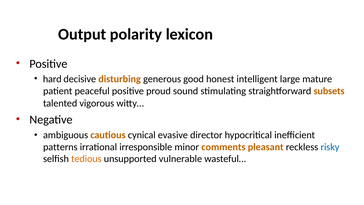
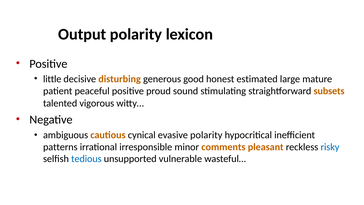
hard: hard -> little (52, 79)
intelligent: intelligent -> estimated (257, 79)
evasive director: director -> polarity (206, 135)
tedious colour: orange -> blue (86, 159)
